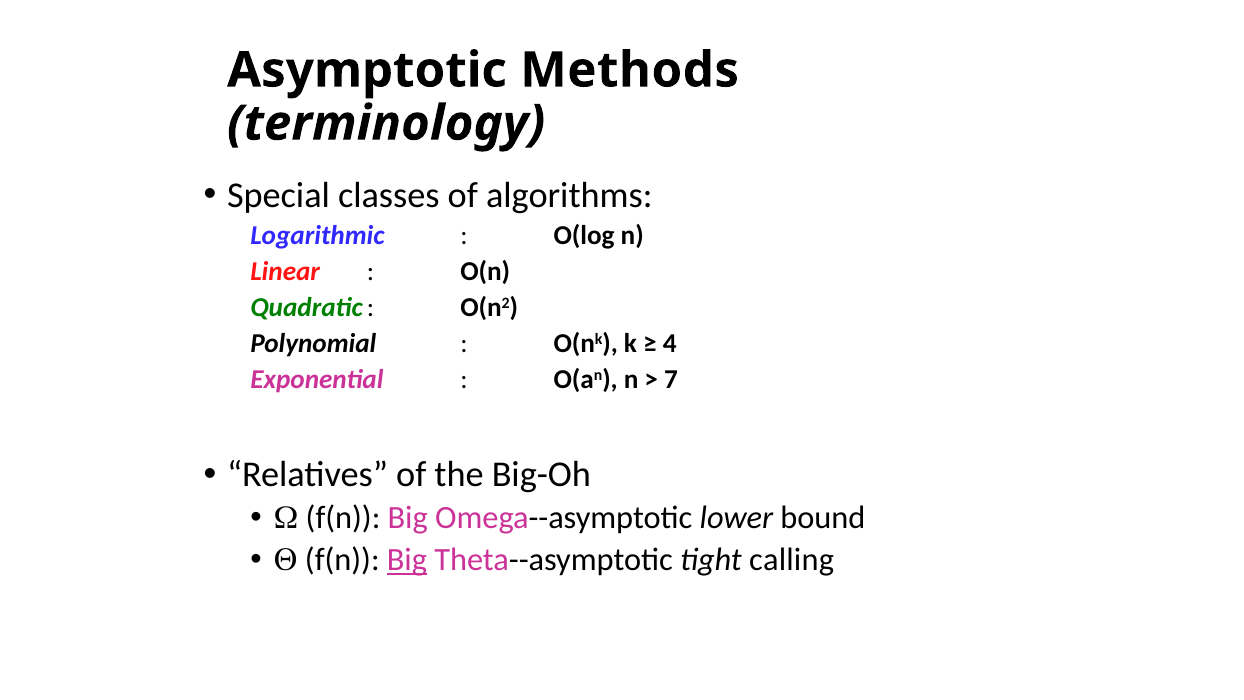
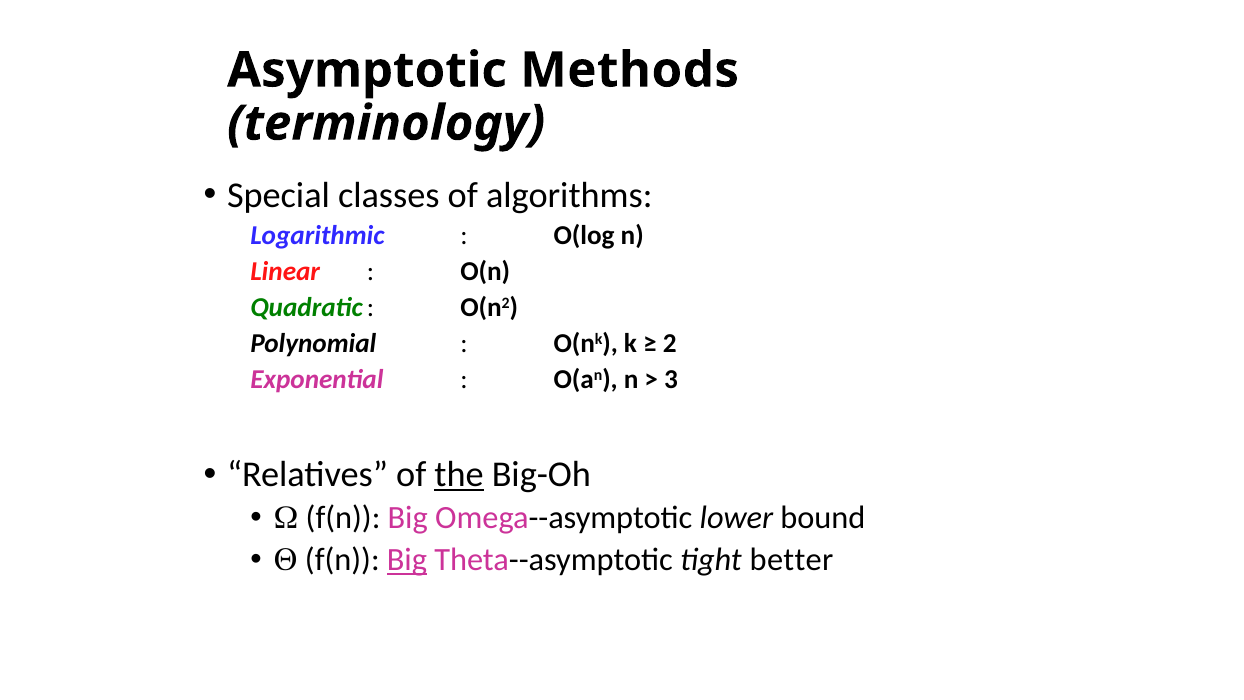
4: 4 -> 2 (670, 343)
7: 7 -> 3 (671, 379)
the underline: none -> present (459, 474)
calling: calling -> better (792, 559)
